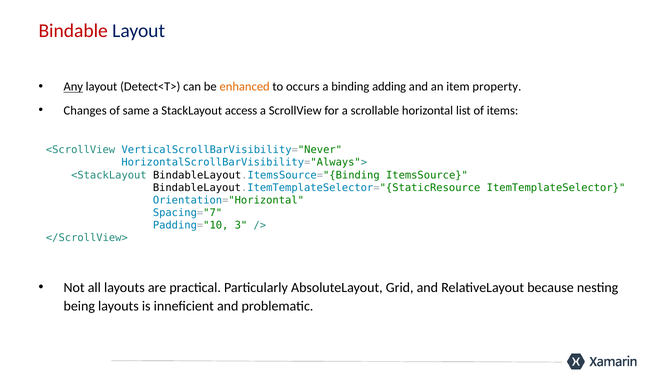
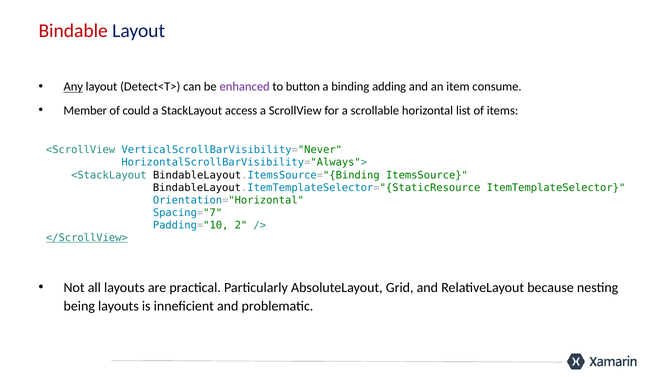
enhanced colour: orange -> purple (245, 87)
occurs: occurs -> button (303, 87)
property: property -> consume (497, 87)
Changes: Changes -> Member (85, 110)
same: same -> could (136, 110)
3: 3 -> 2 (241, 225)
</ScrollView> underline: none -> present (87, 238)
